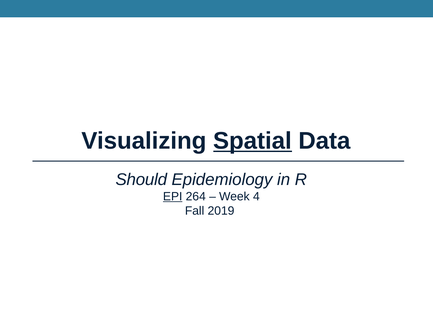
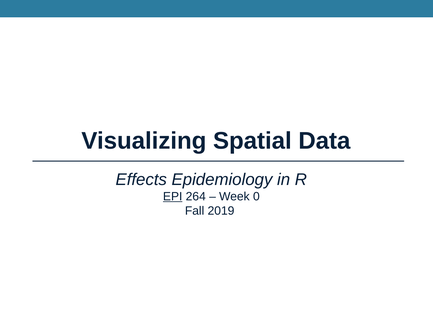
Spatial underline: present -> none (253, 141)
Should: Should -> Effects (141, 179)
4: 4 -> 0 (256, 196)
